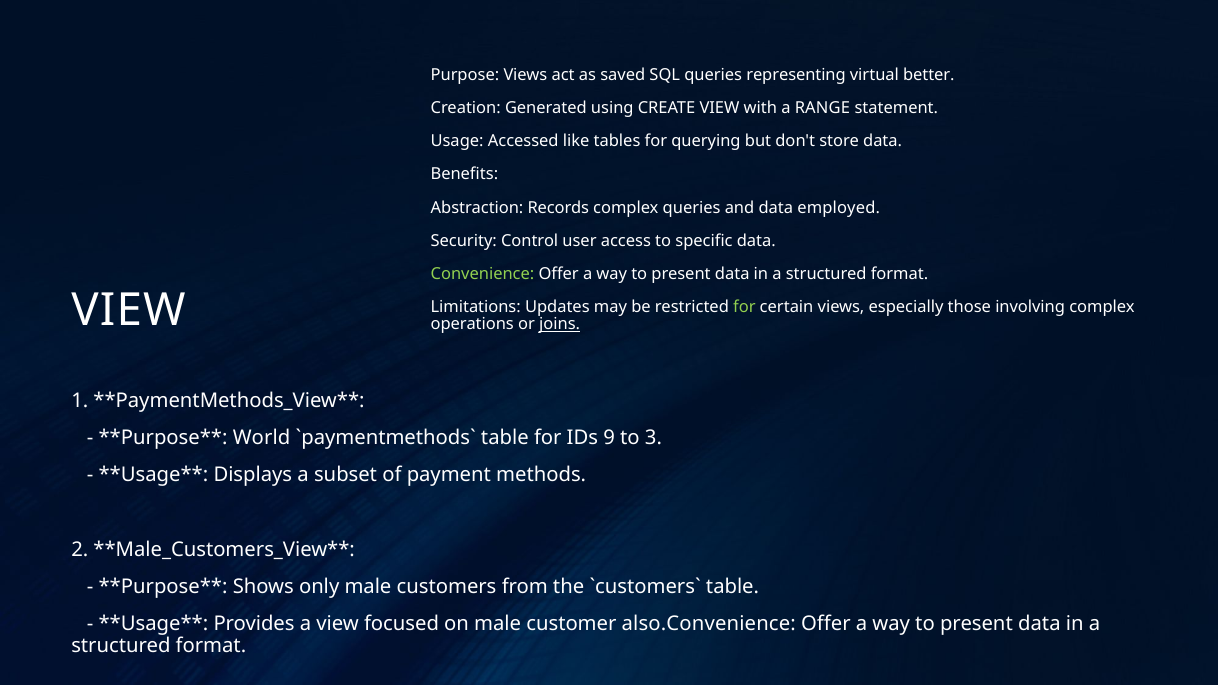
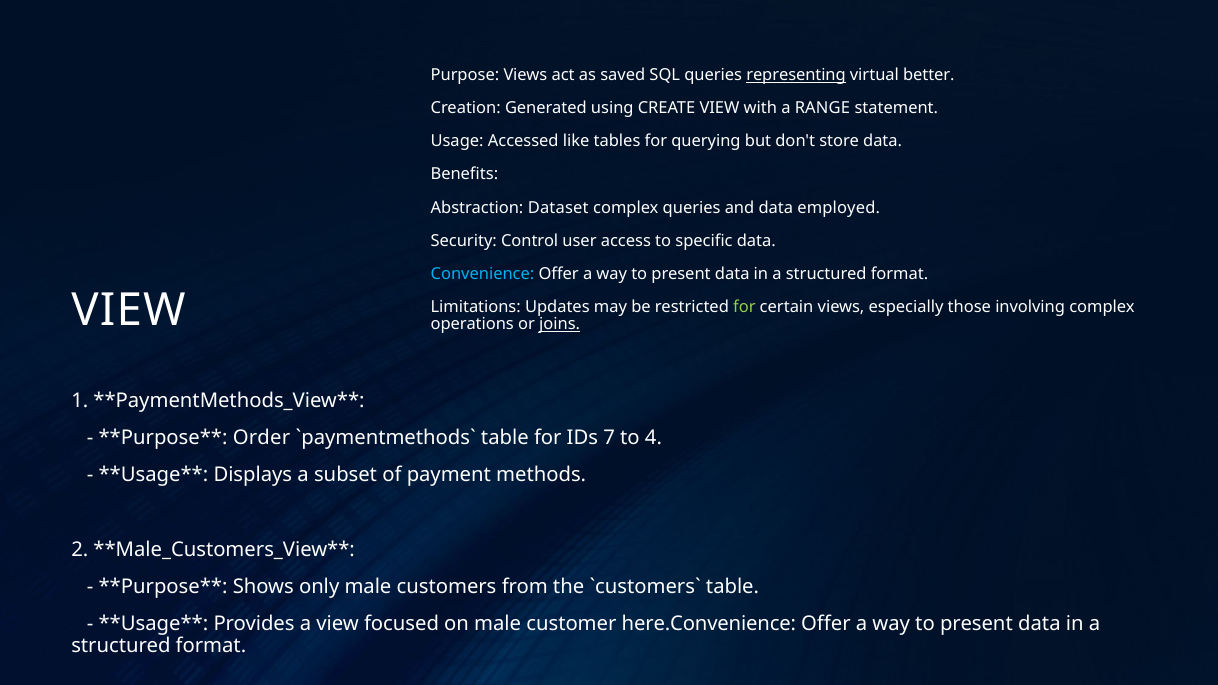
representing underline: none -> present (796, 75)
Records: Records -> Dataset (558, 208)
Convenience colour: light green -> light blue (482, 274)
World: World -> Order (261, 438)
9: 9 -> 7 (609, 438)
3: 3 -> 4 (653, 438)
also.Convenience: also.Convenience -> here.Convenience (709, 624)
